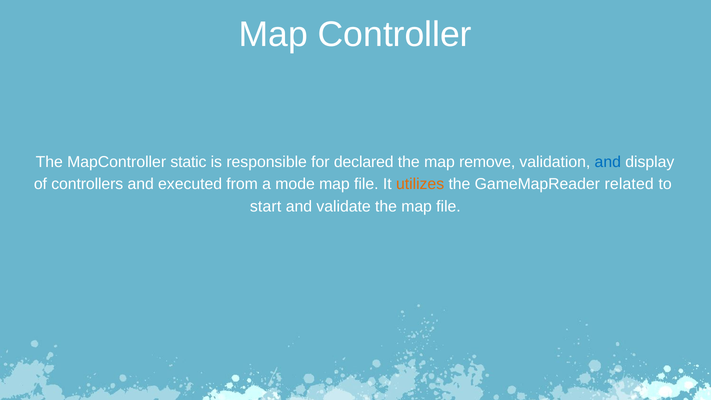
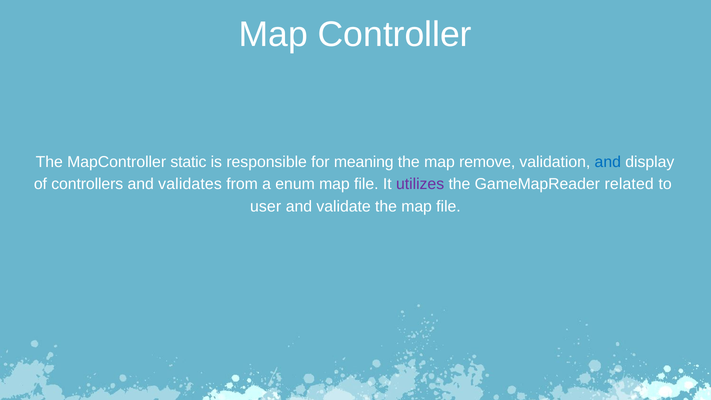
declared: declared -> meaning (364, 162)
executed: executed -> validates (190, 184)
mode: mode -> enum (295, 184)
utilizes colour: orange -> purple (420, 184)
start: start -> user (266, 206)
